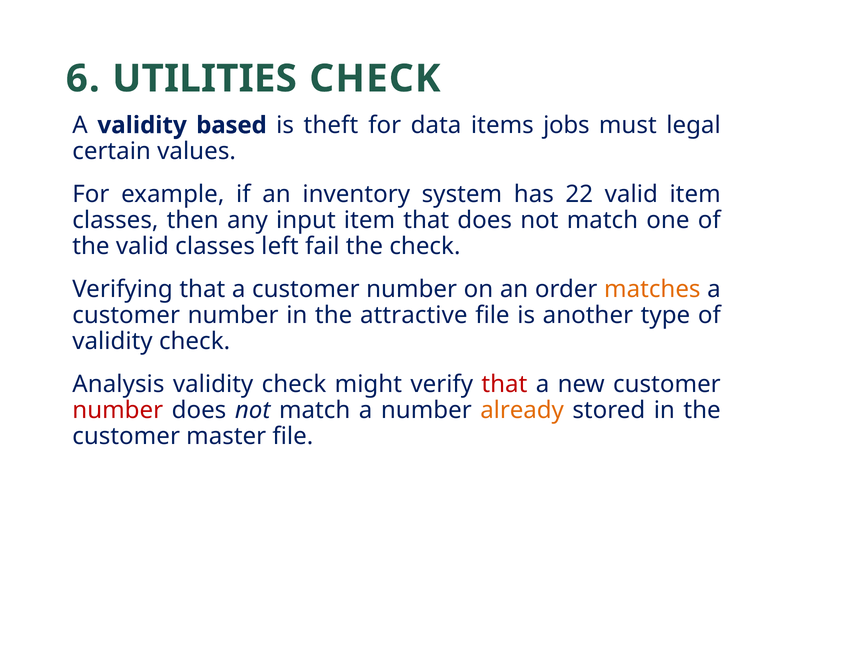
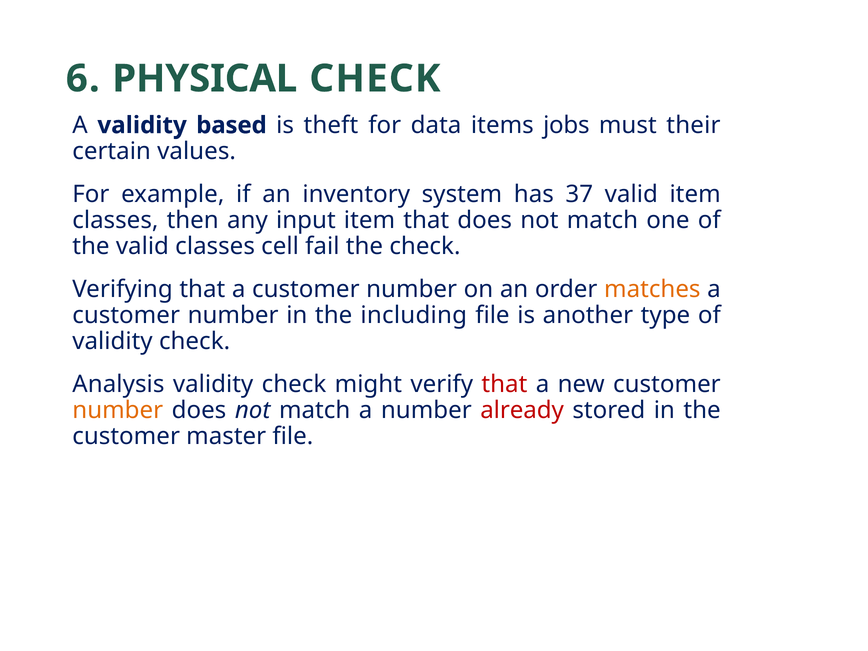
UTILITIES: UTILITIES -> PHYSICAL (205, 79)
legal: legal -> their (693, 125)
22: 22 -> 37 (579, 194)
left: left -> cell (280, 246)
attractive: attractive -> including (414, 315)
number colour: red -> orange (118, 410)
already colour: orange -> red (522, 410)
